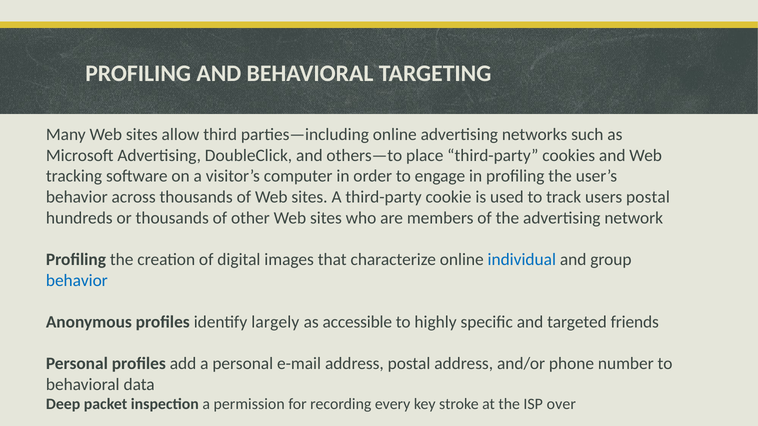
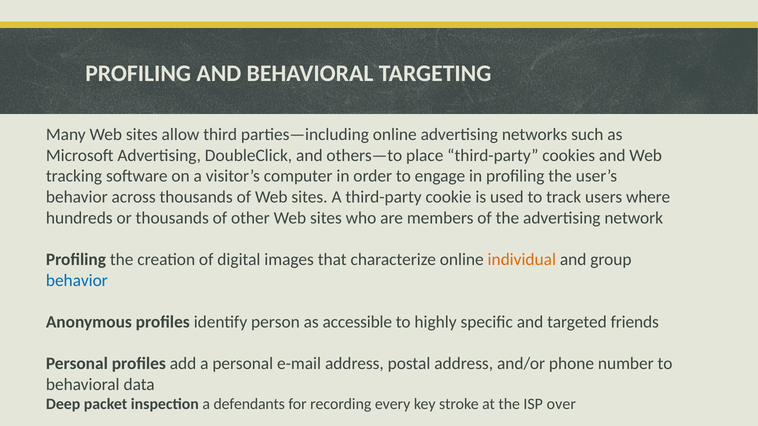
users postal: postal -> where (648, 197)
individual colour: blue -> orange (522, 260)
largely: largely -> person (275, 322)
permission: permission -> defendants (249, 405)
